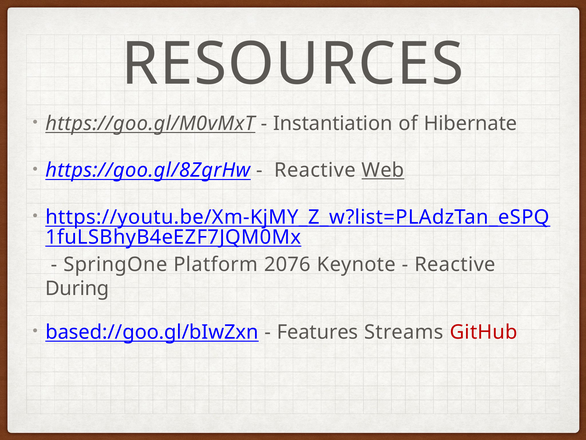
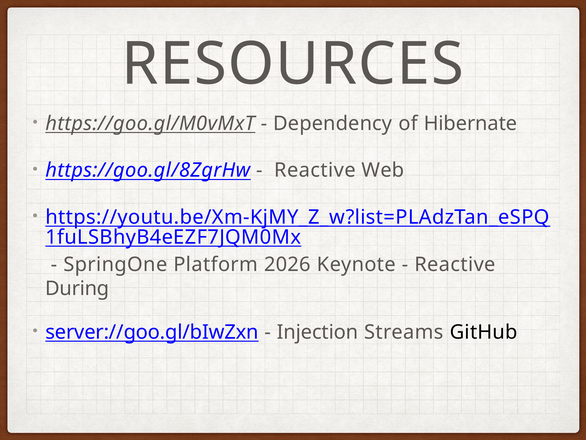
Instantiation: Instantiation -> Dependency (333, 123)
Web underline: present -> none (383, 170)
2076: 2076 -> 2026 (287, 264)
based://goo.gl/bIwZxn: based://goo.gl/bIwZxn -> server://goo.gl/bIwZxn (152, 332)
Features: Features -> Injection (318, 332)
GitHub colour: red -> black (484, 332)
